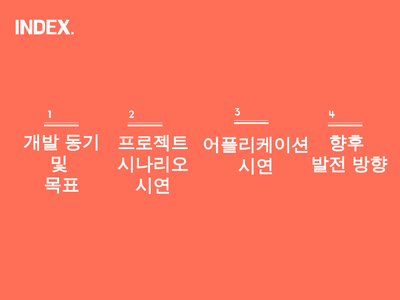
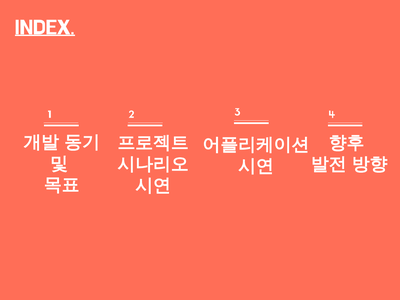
INDEX underline: none -> present (45, 27)
